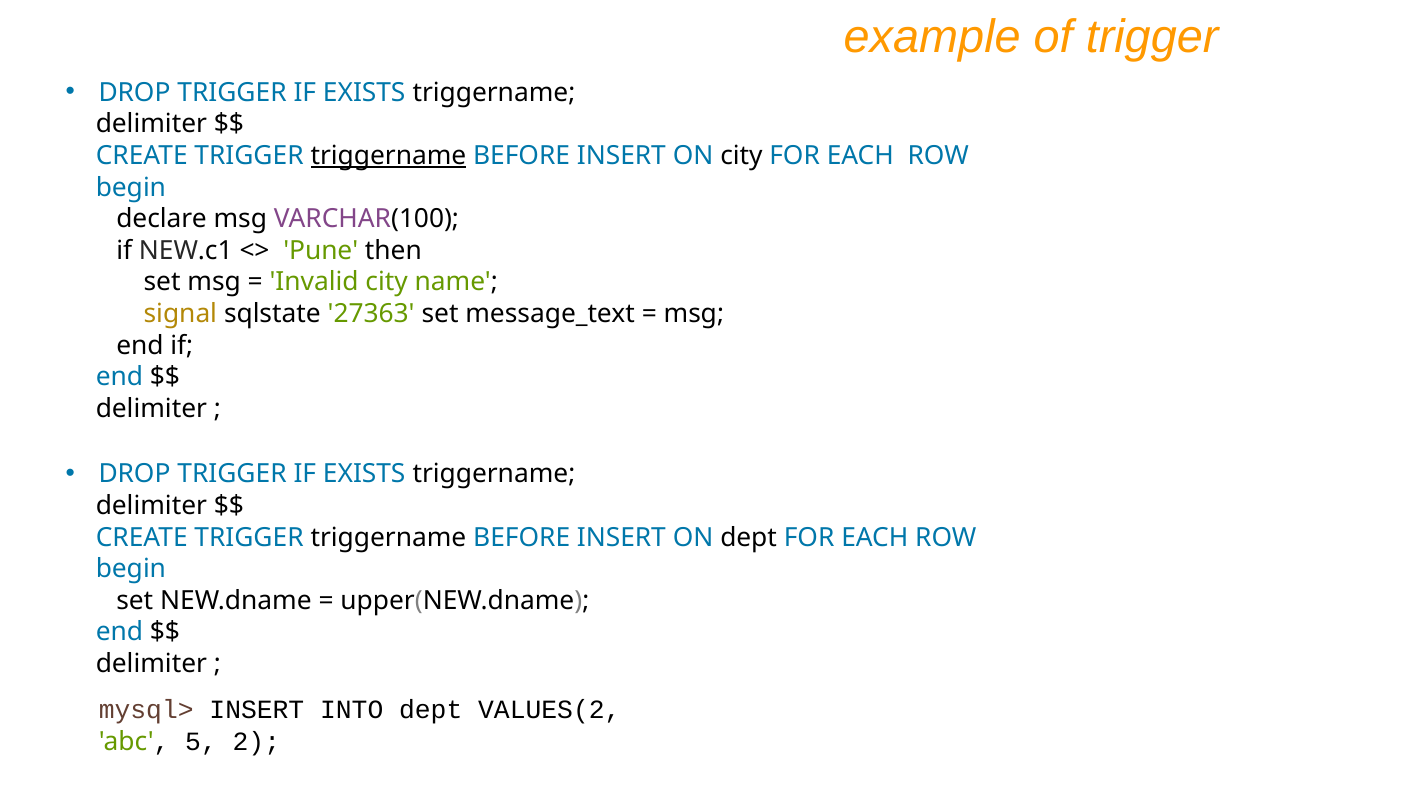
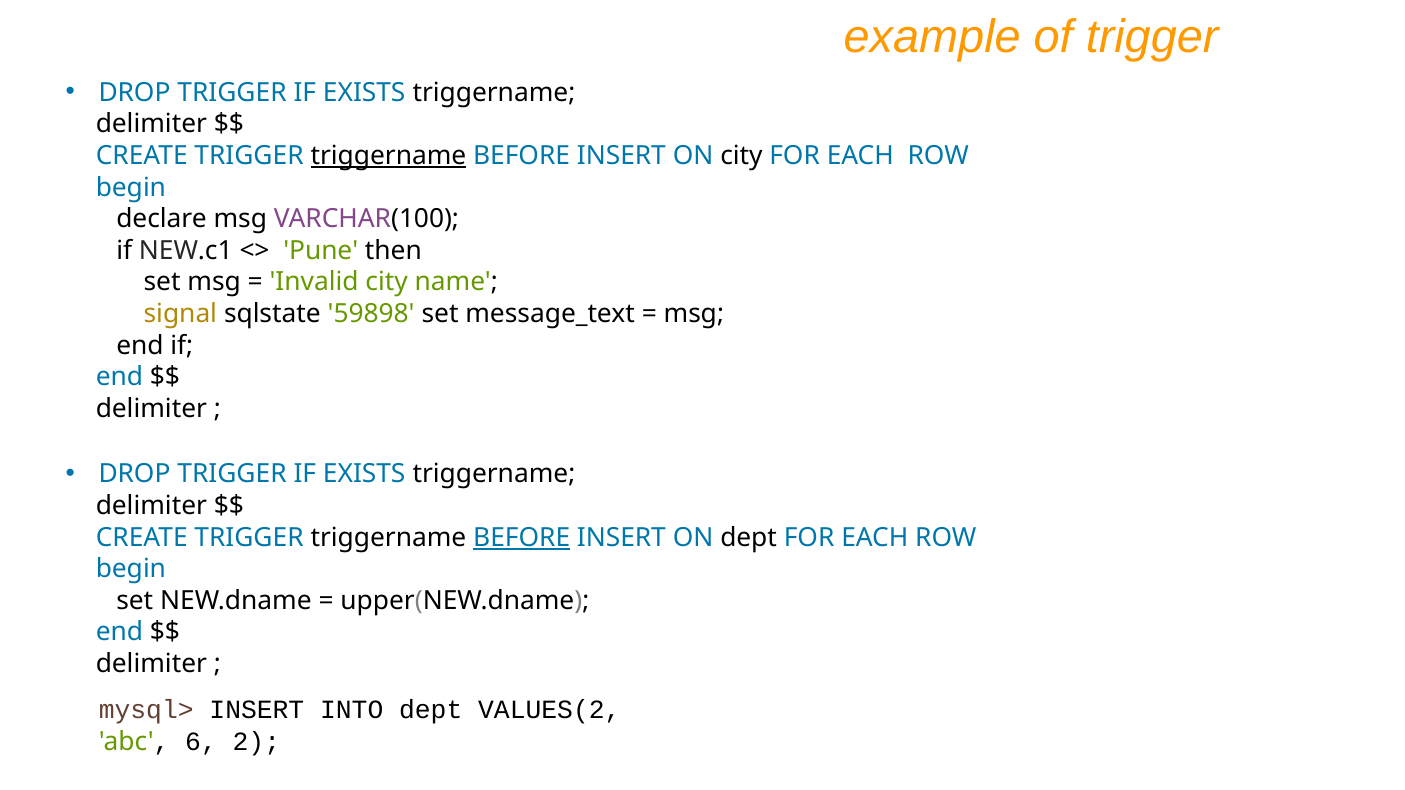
27363: 27363 -> 59898 (371, 314)
BEFORE underline: none -> present (522, 538)
5: 5 -> 6 (201, 742)
